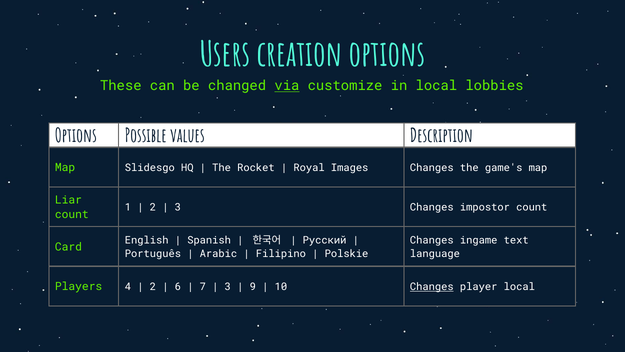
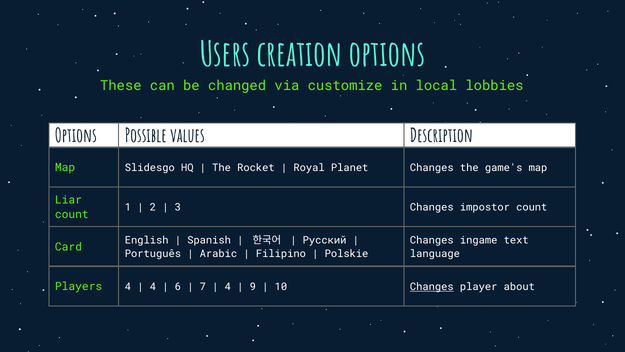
via underline: present -> none (287, 86)
Images: Images -> Planet (350, 167)
2: 2 -> 4 (153, 286)
3: 3 -> 4 (228, 286)
player local: local -> about (519, 286)
